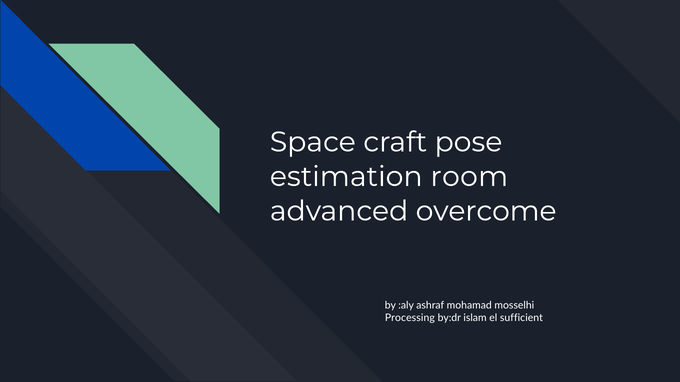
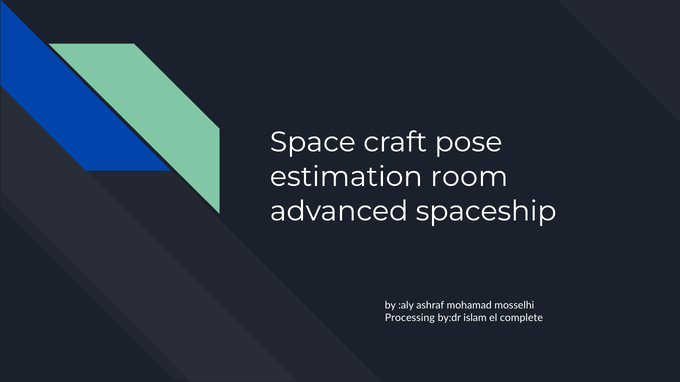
overcome: overcome -> spaceship (486, 211)
sufficient: sufficient -> complete (521, 318)
